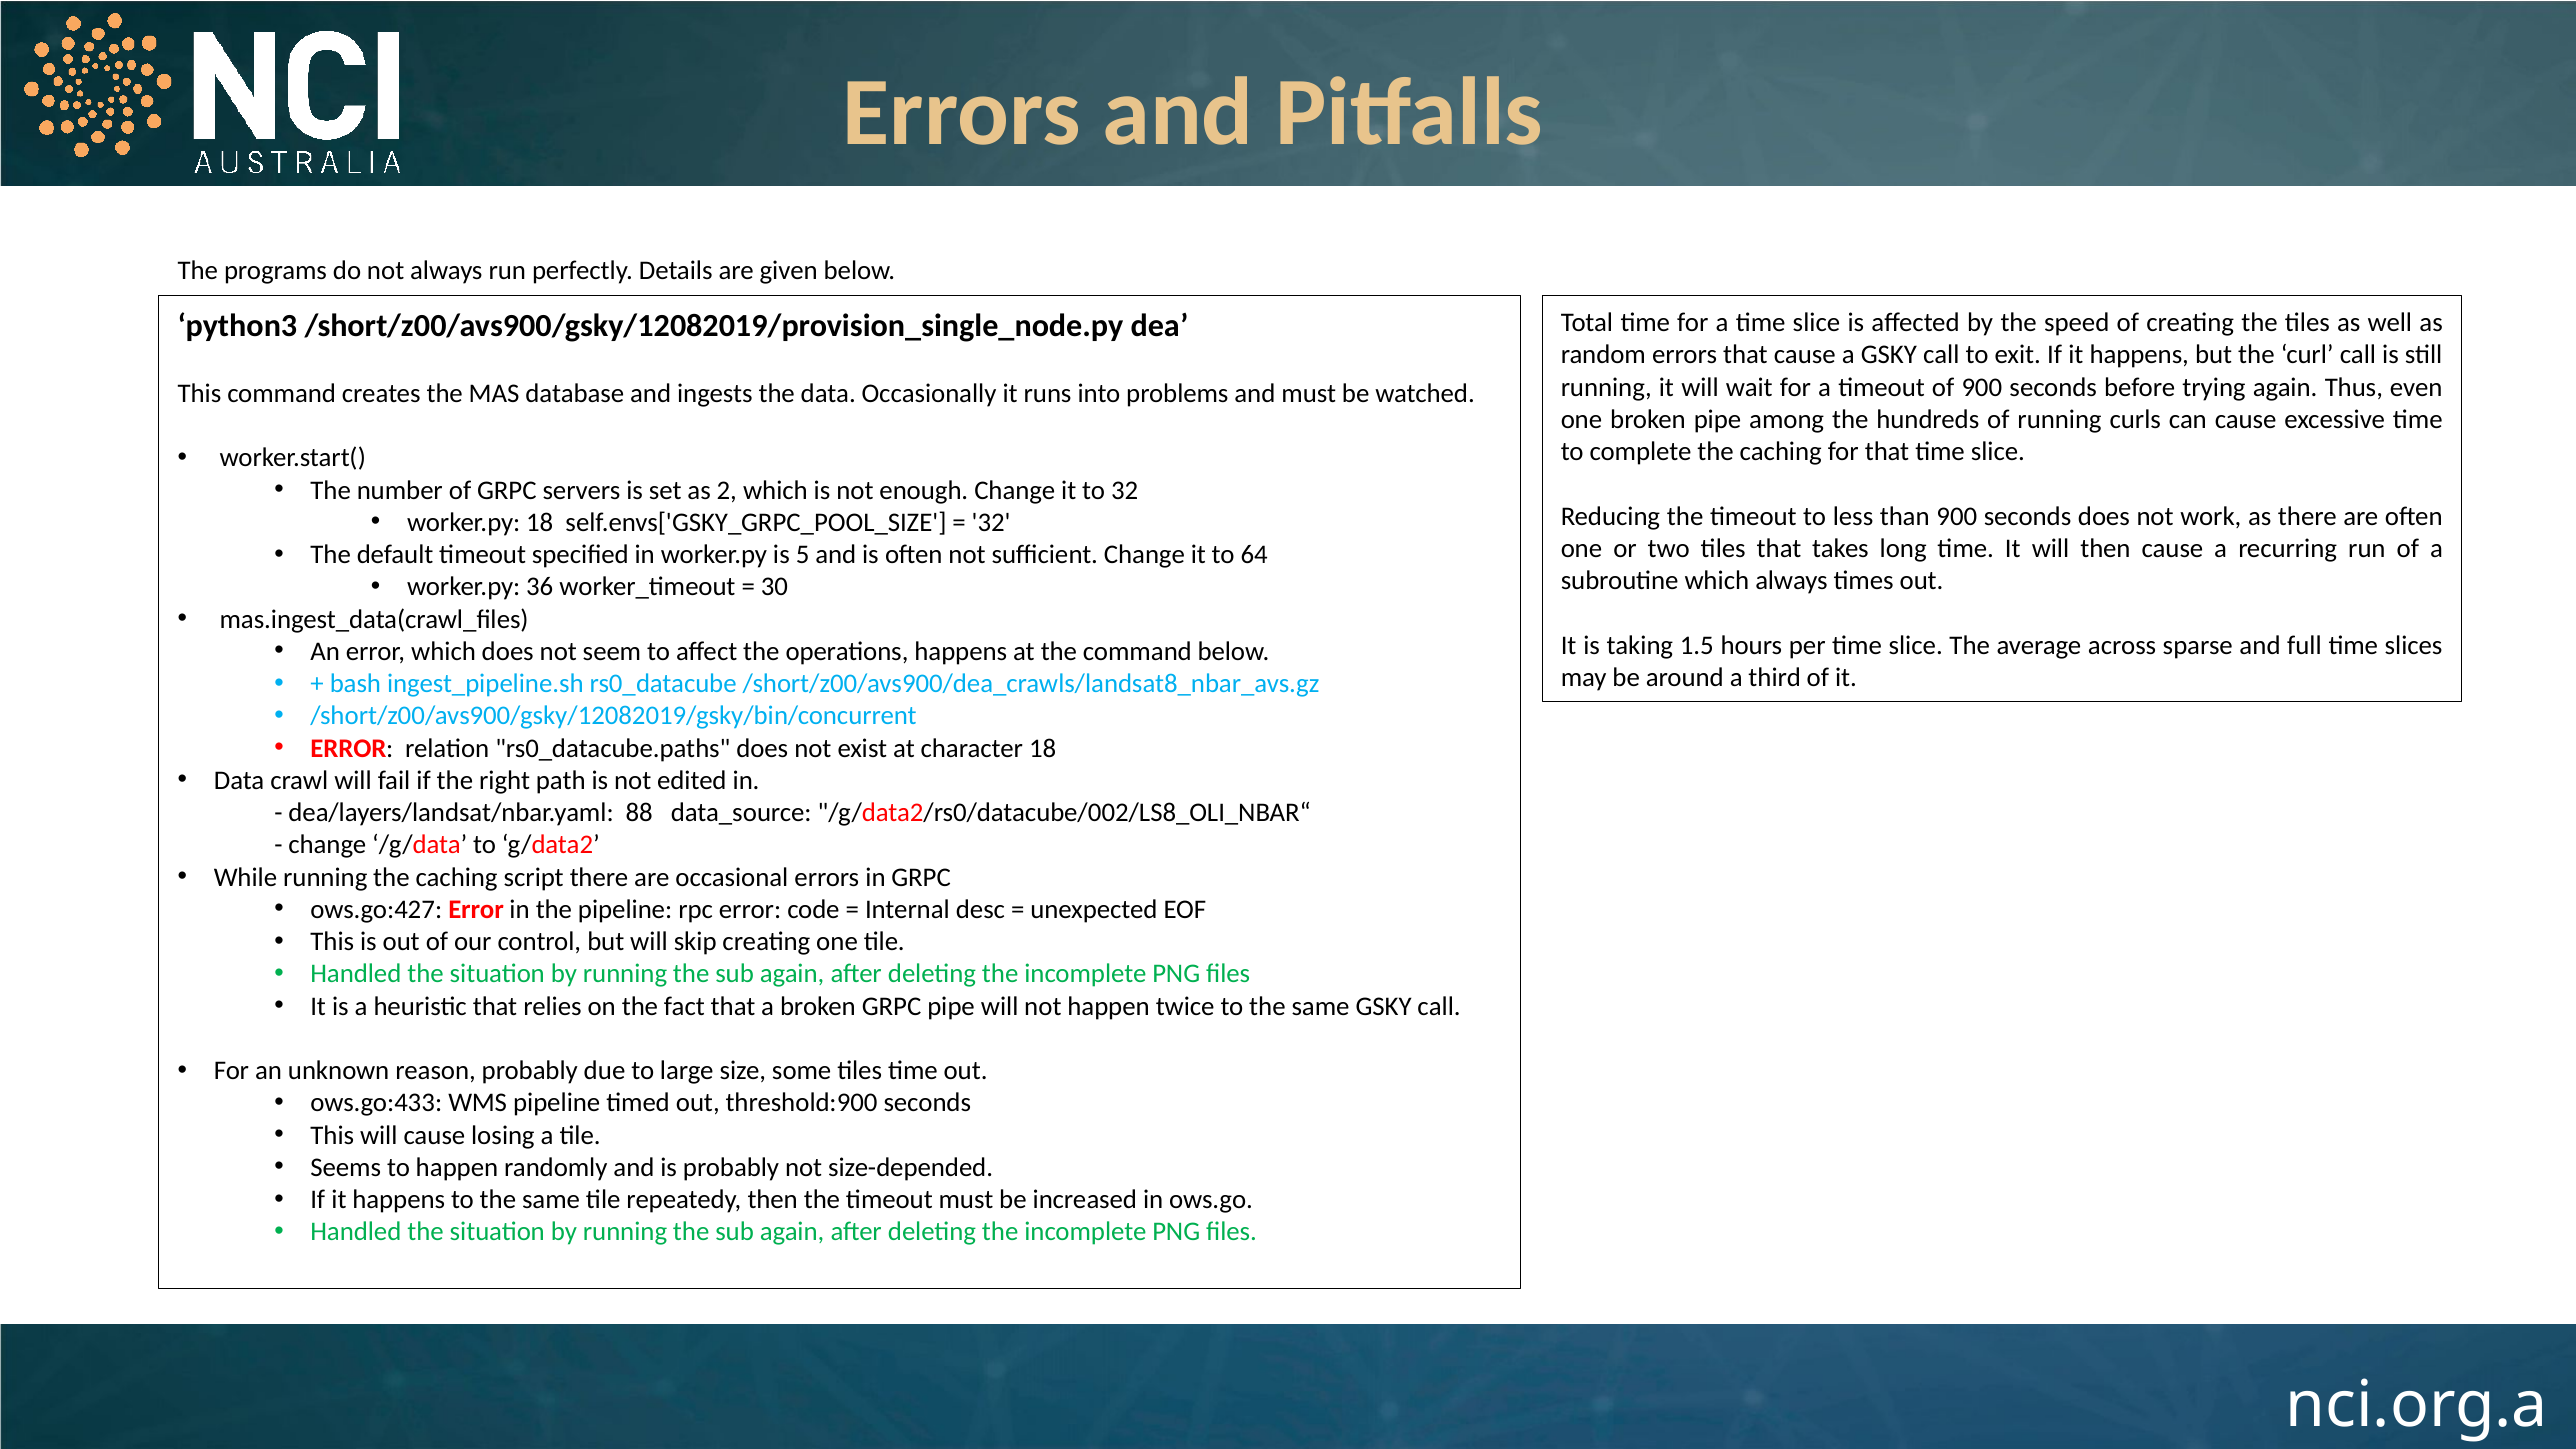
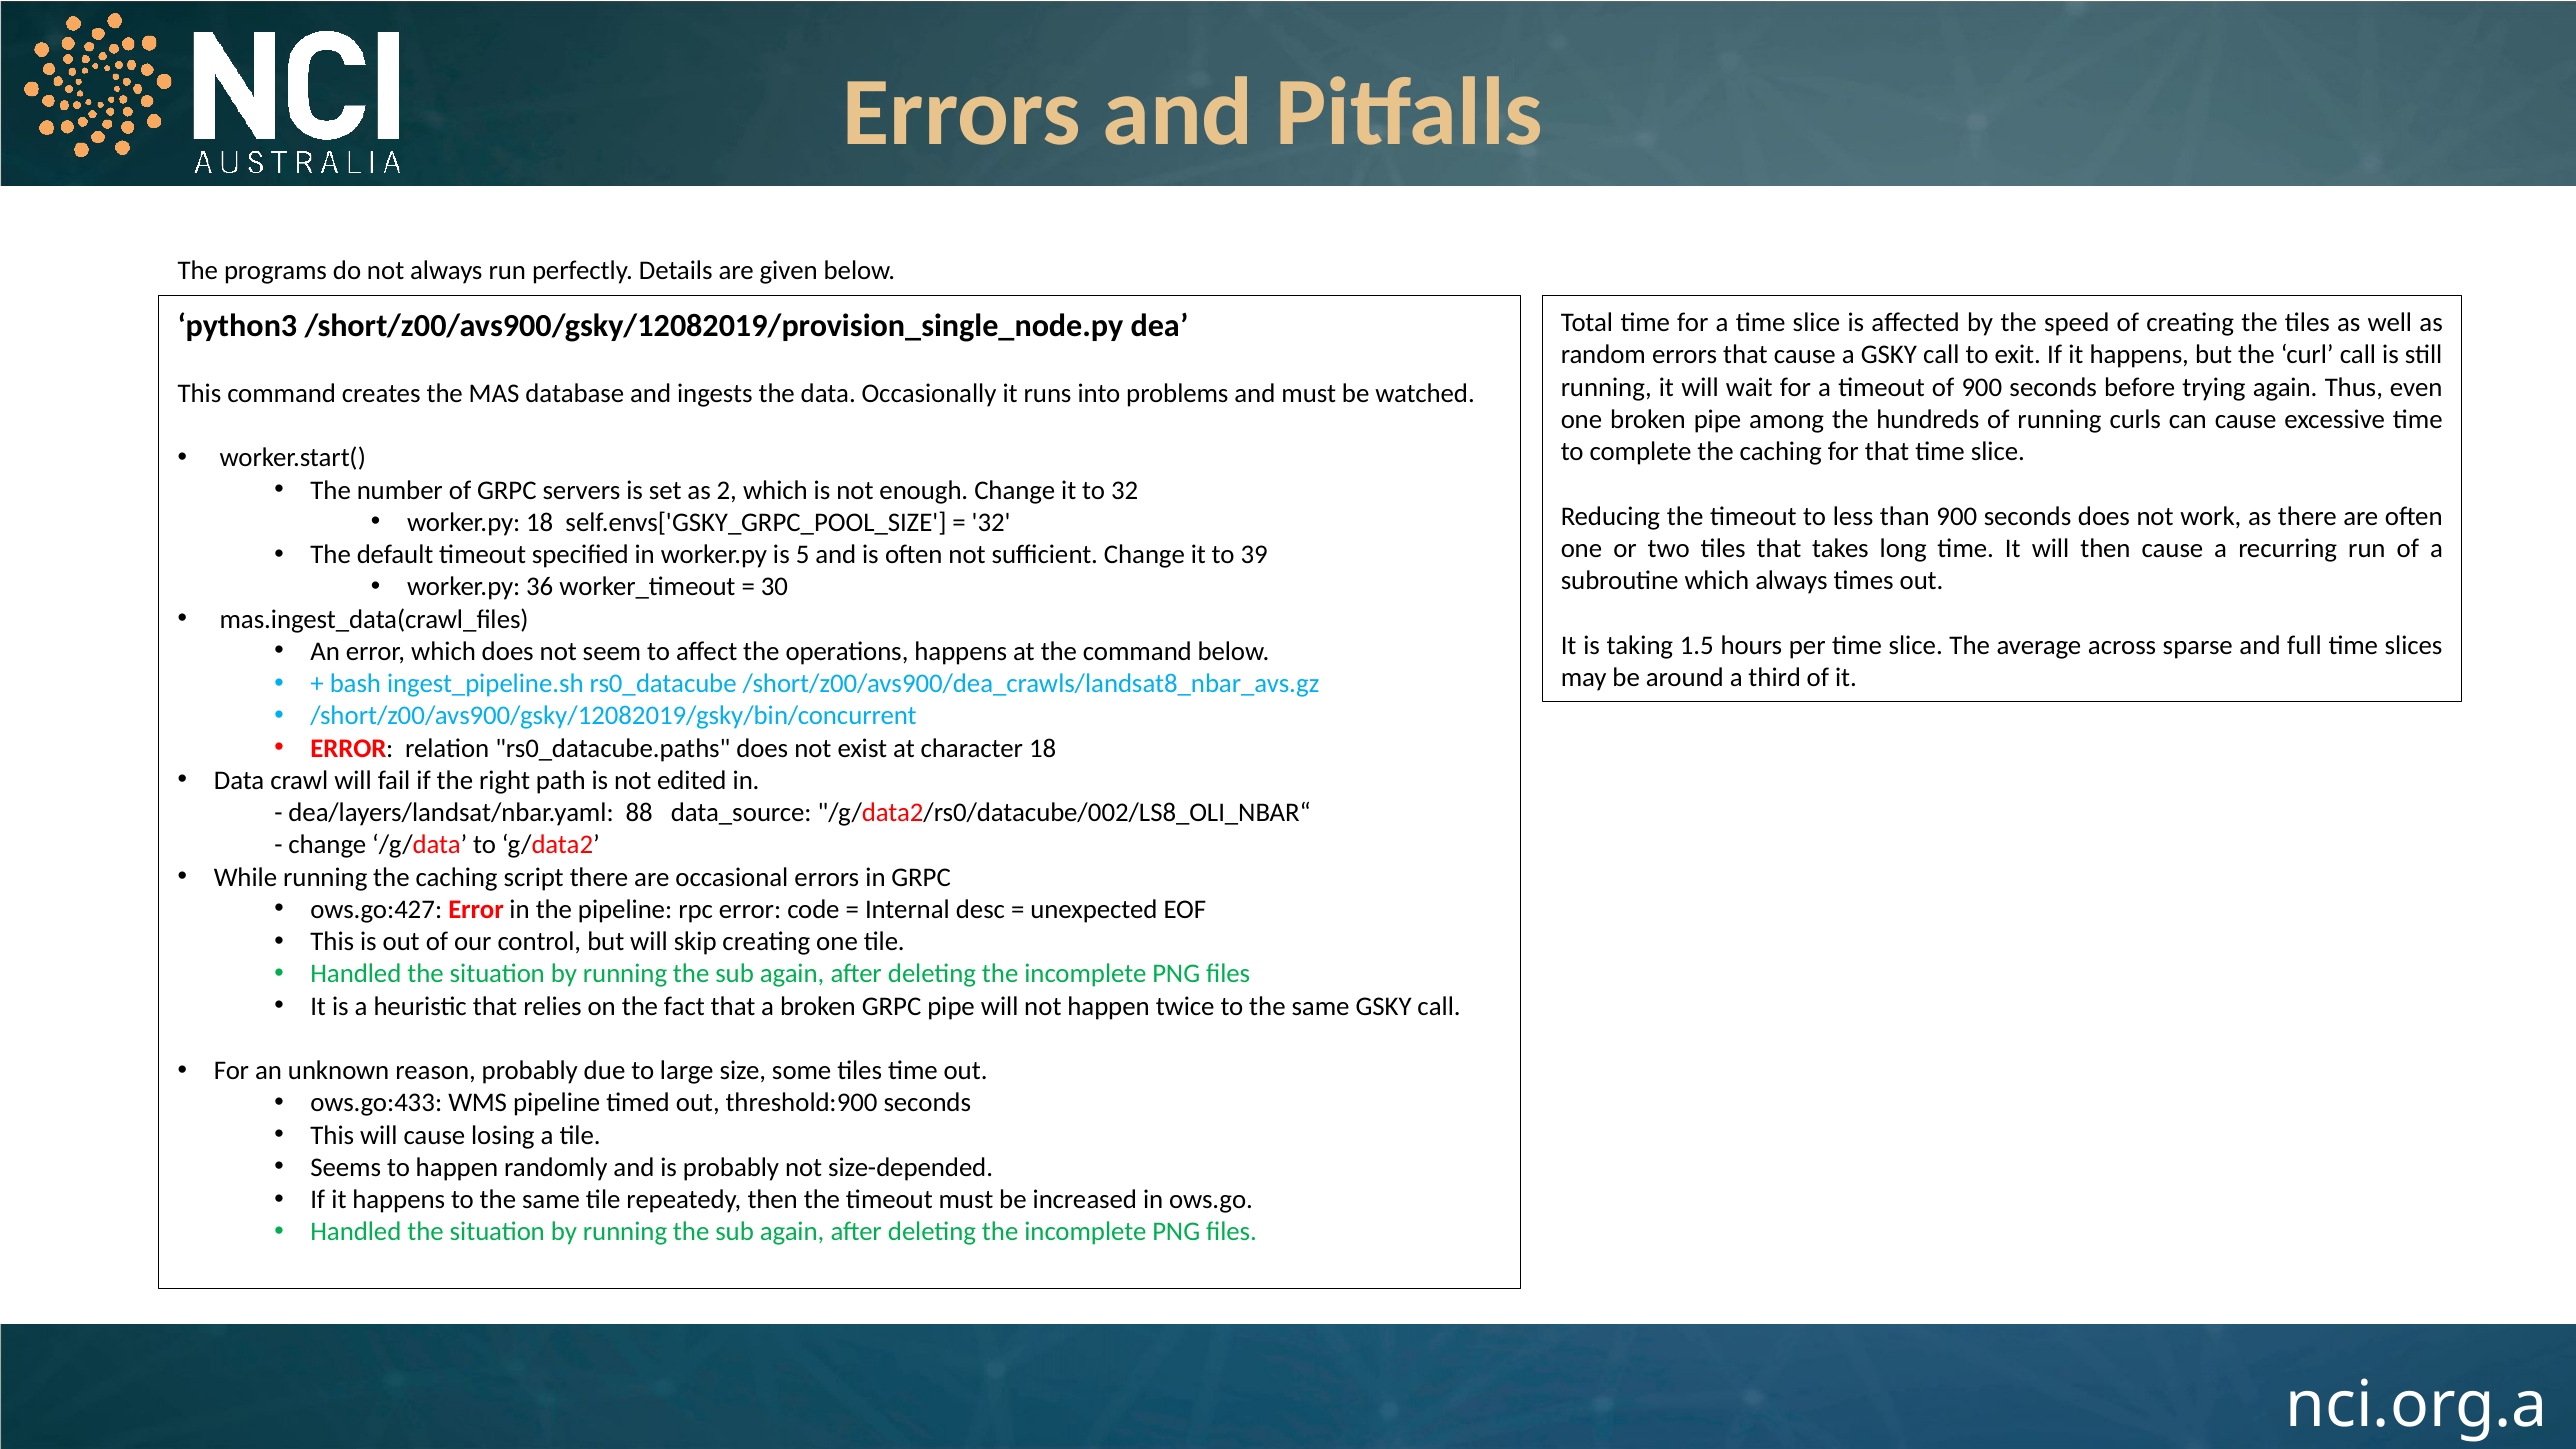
64: 64 -> 39 (1254, 555)
